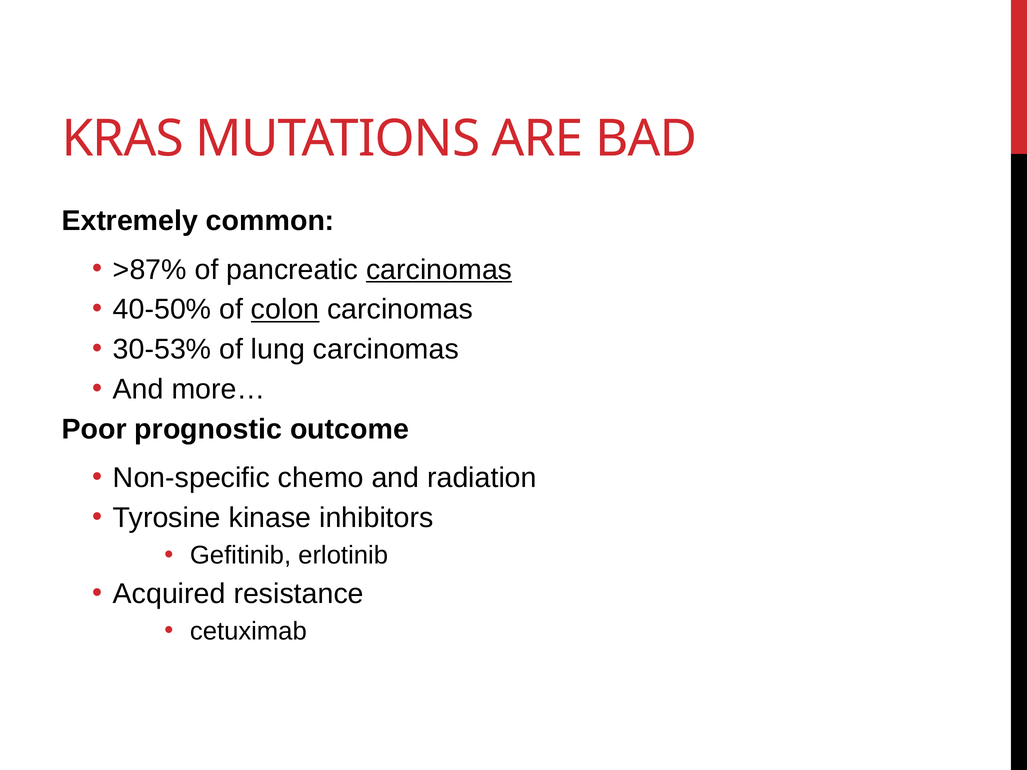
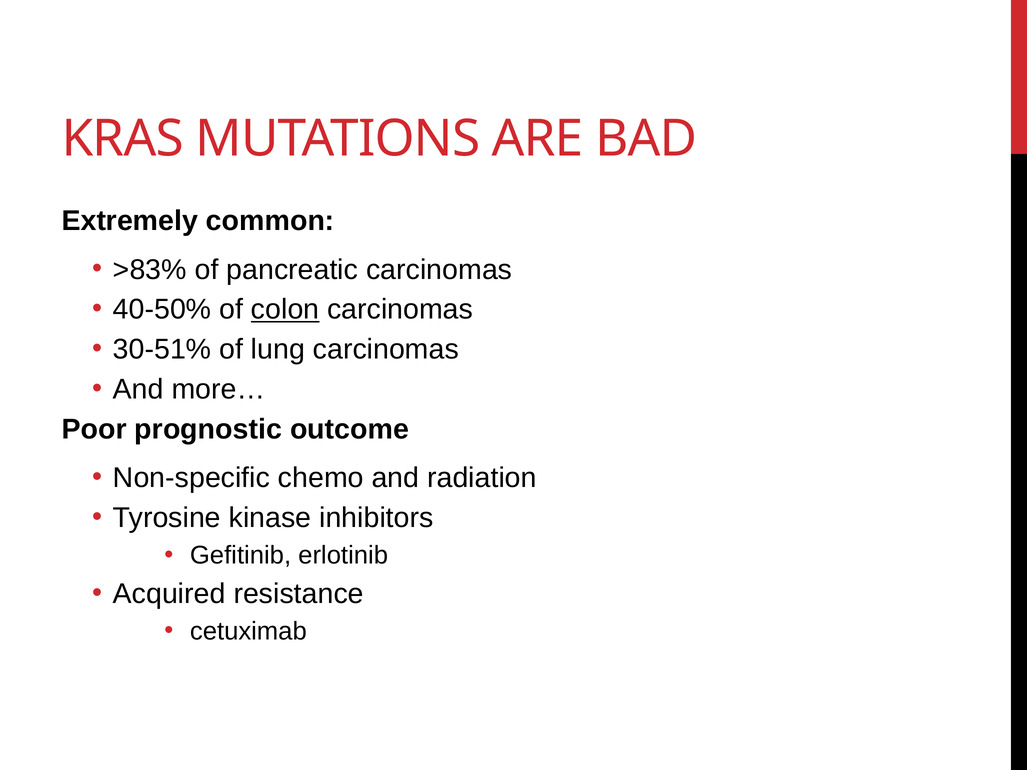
>87%: >87% -> >83% (150, 270)
carcinomas underline: present -> none (439, 270)
30-53%: 30-53% -> 30-51% (162, 350)
